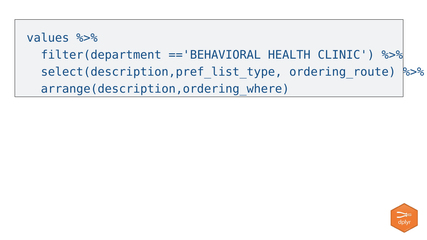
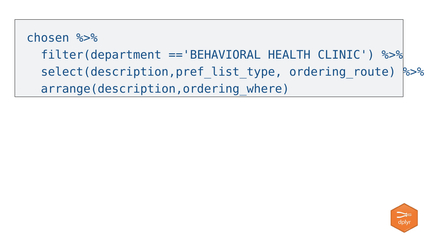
values: values -> chosen (48, 38)
